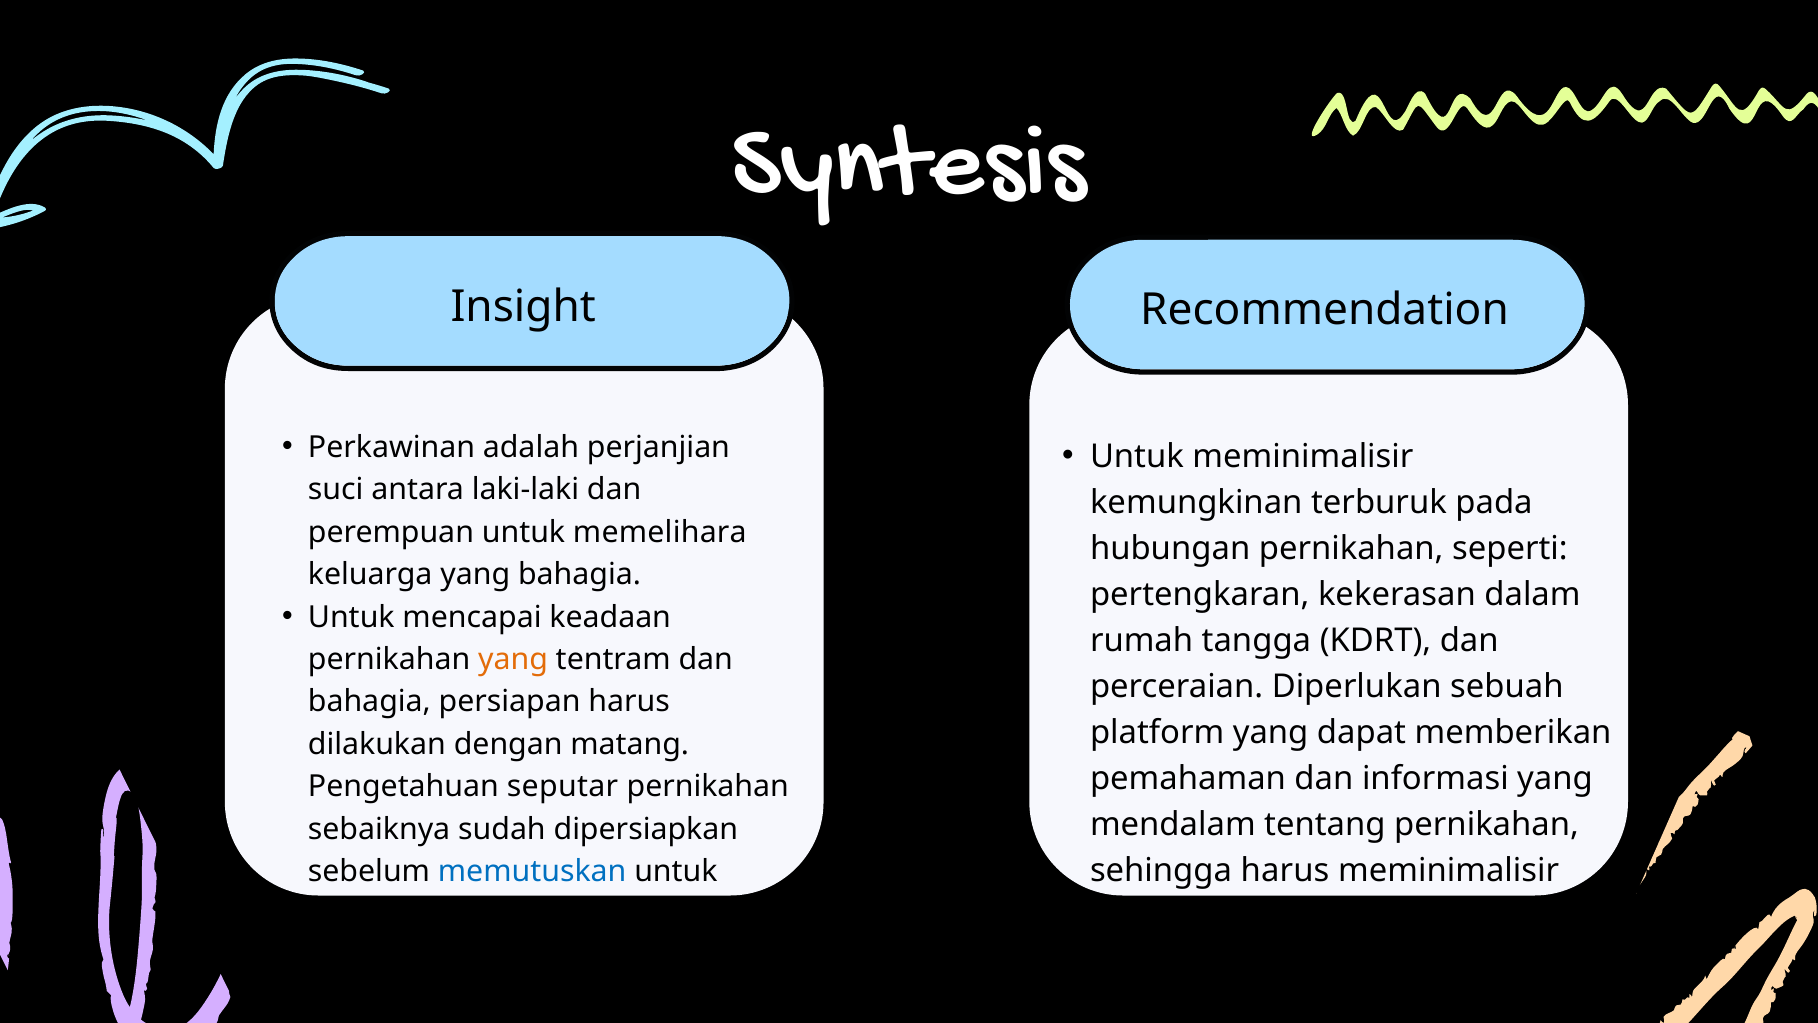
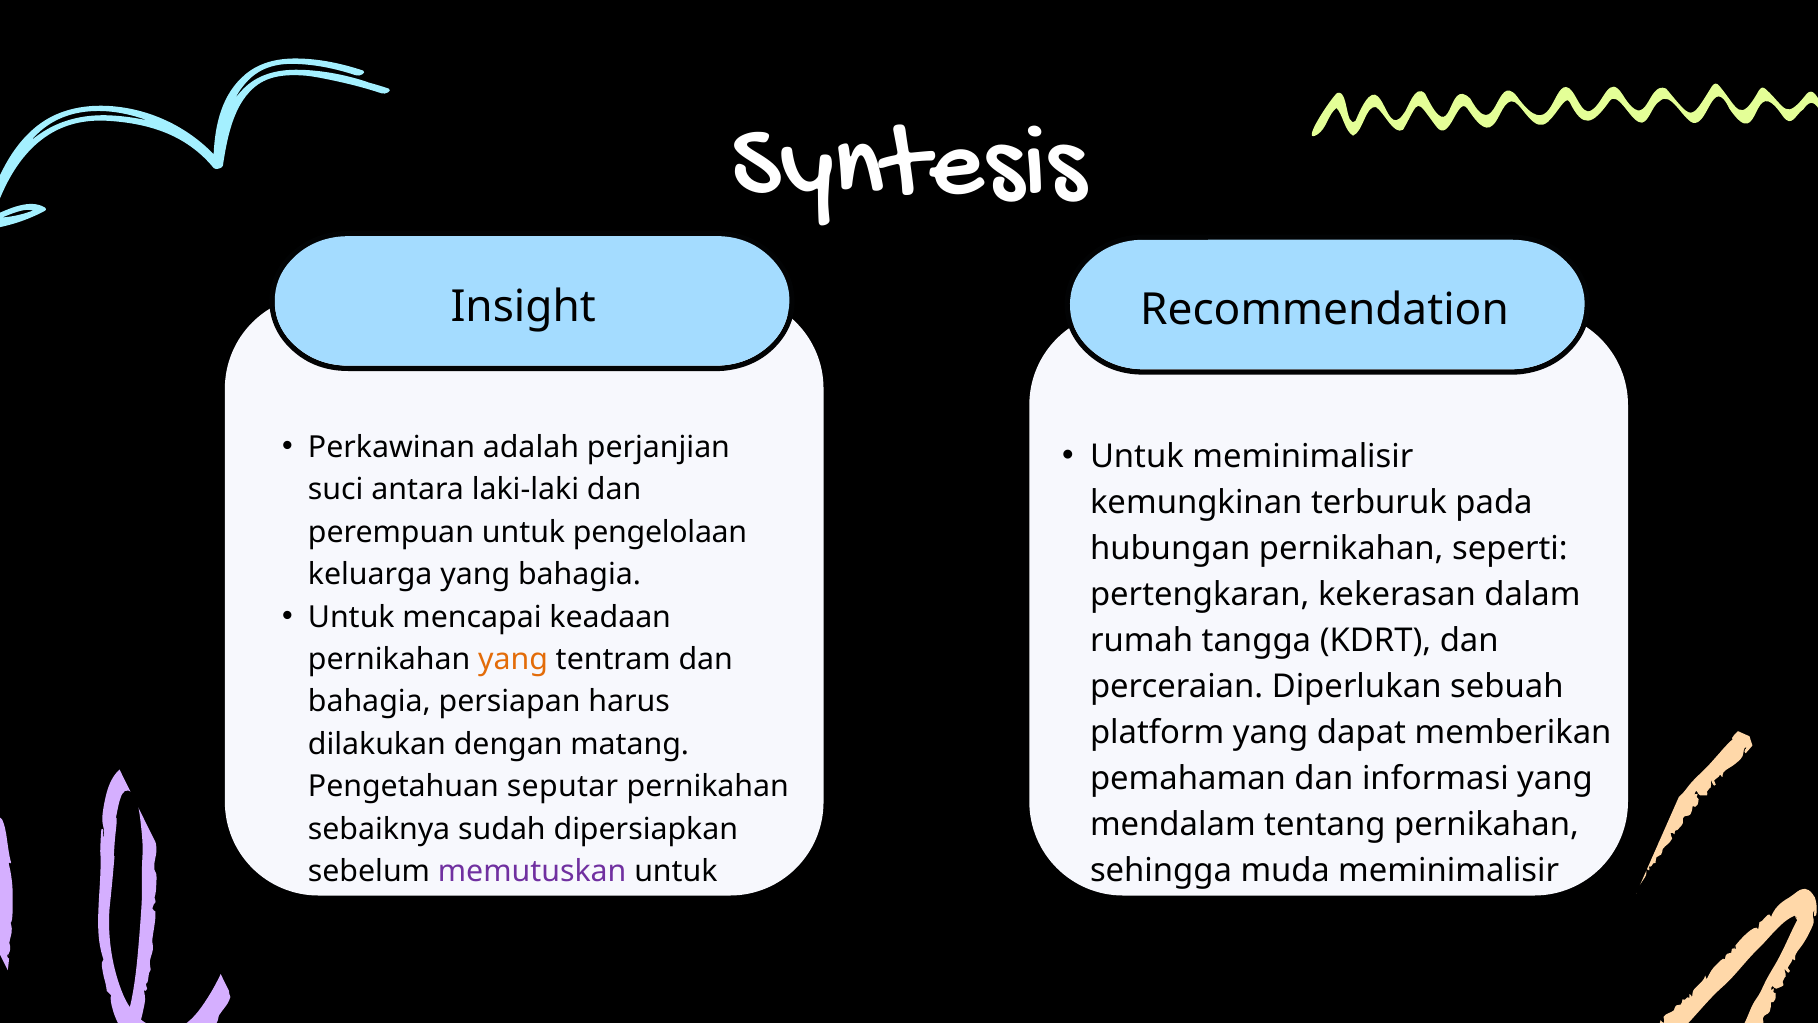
memelihara: memelihara -> pengelolaan (660, 532)
sehingga harus: harus -> muda (1285, 870)
memutuskan colour: blue -> purple (532, 871)
